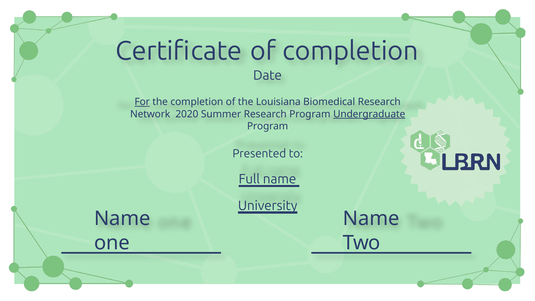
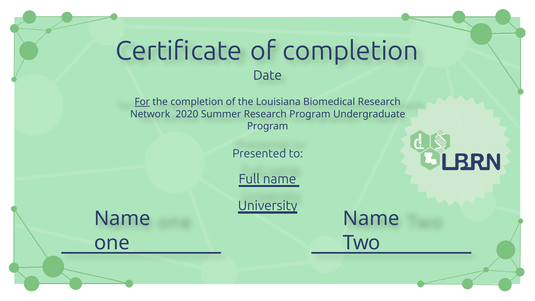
Undergraduate underline: present -> none (369, 114)
